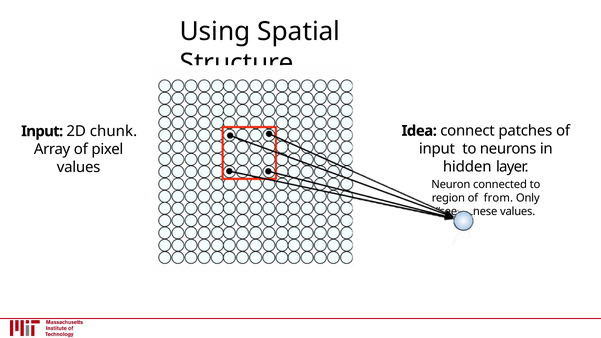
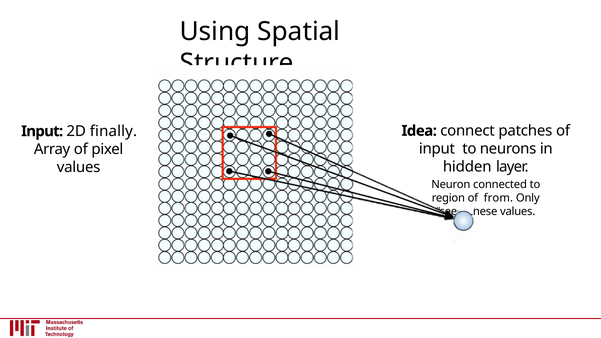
chunk: chunk -> finally (113, 131)
